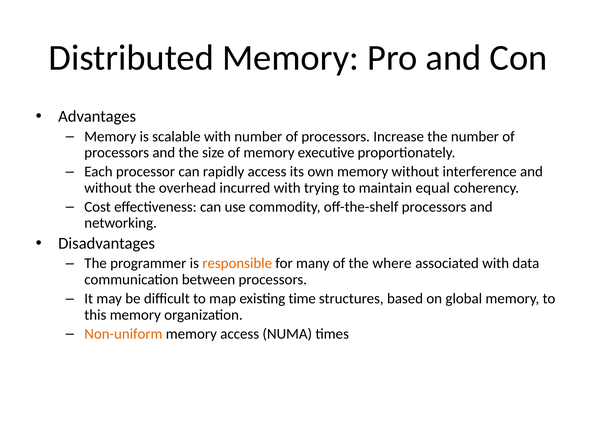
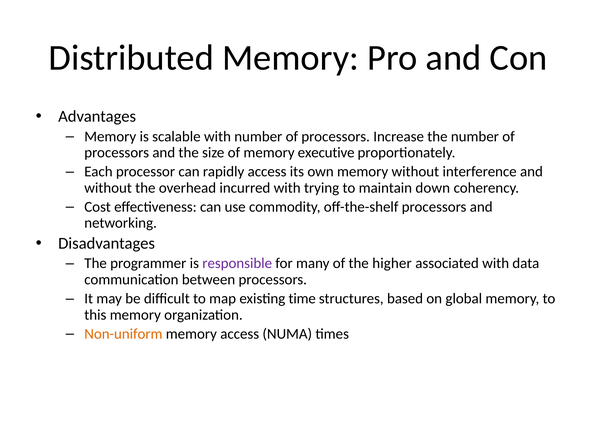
equal: equal -> down (433, 188)
responsible colour: orange -> purple (237, 263)
where: where -> higher (392, 263)
